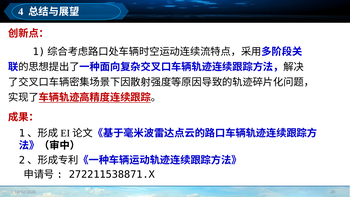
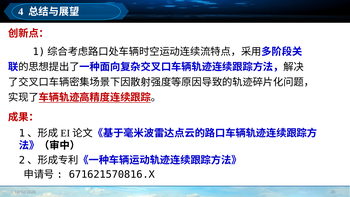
272211538871.X: 272211538871.X -> 671621570816.X (112, 174)
